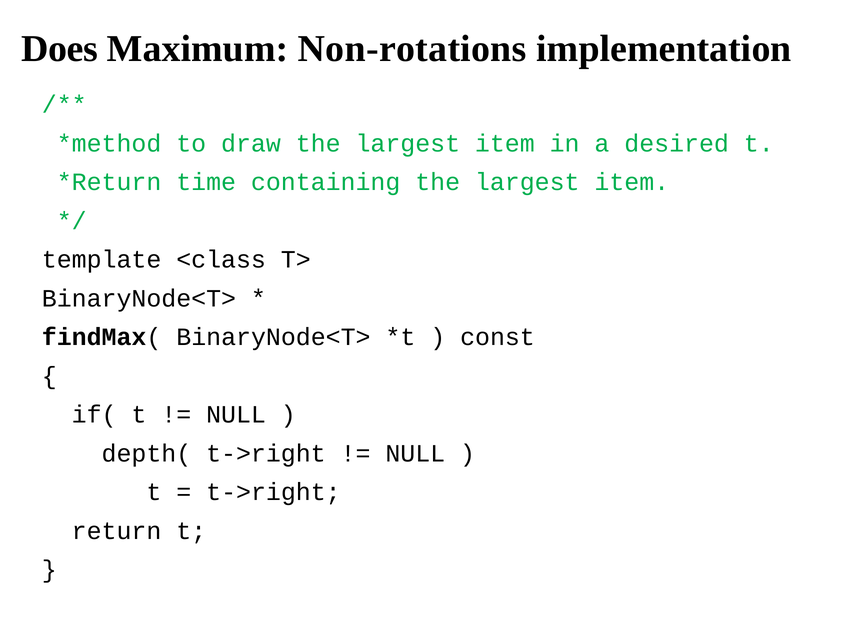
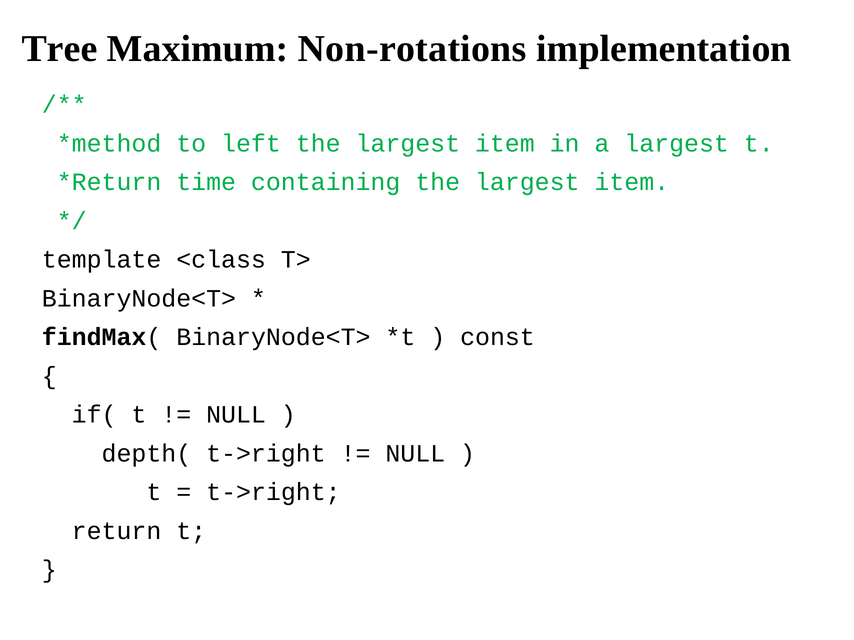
Does: Does -> Tree (59, 49)
draw: draw -> left (251, 144)
a desired: desired -> largest (677, 144)
